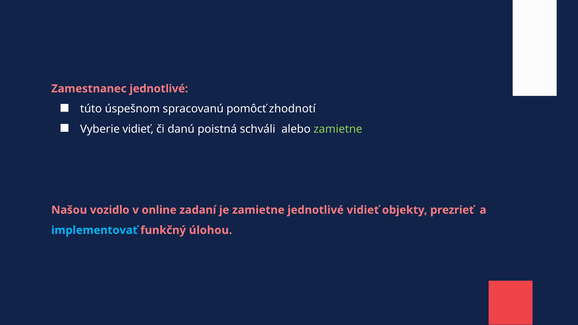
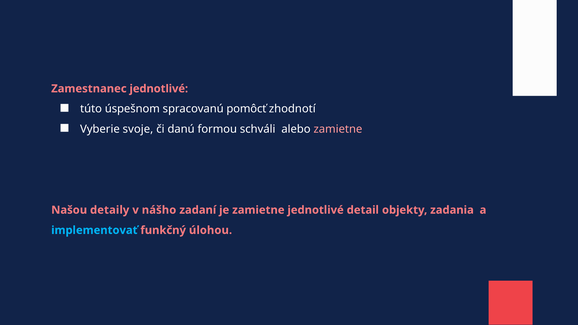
Vyberie vidieť: vidieť -> svoje (138, 129)
poistná: poistná -> formou (217, 129)
zamietne colour: light green -> pink (338, 129)
vozidlo: vozidlo -> detaily (110, 210)
online: online -> nášho (159, 210)
jednotlivé vidieť: vidieť -> detail (363, 210)
prezrieť: prezrieť -> zadania (452, 210)
